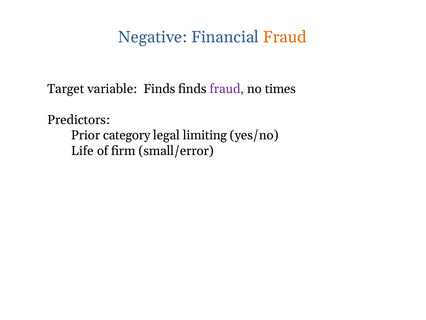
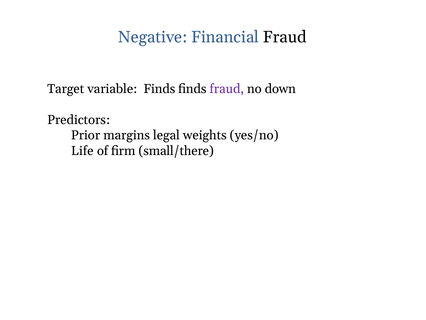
Fraud colour: orange -> black (285, 37)
times: times -> down (280, 89)
category: category -> margins (127, 135)
limiting: limiting -> weights (205, 135)
small/error: small/error -> small/there (176, 151)
